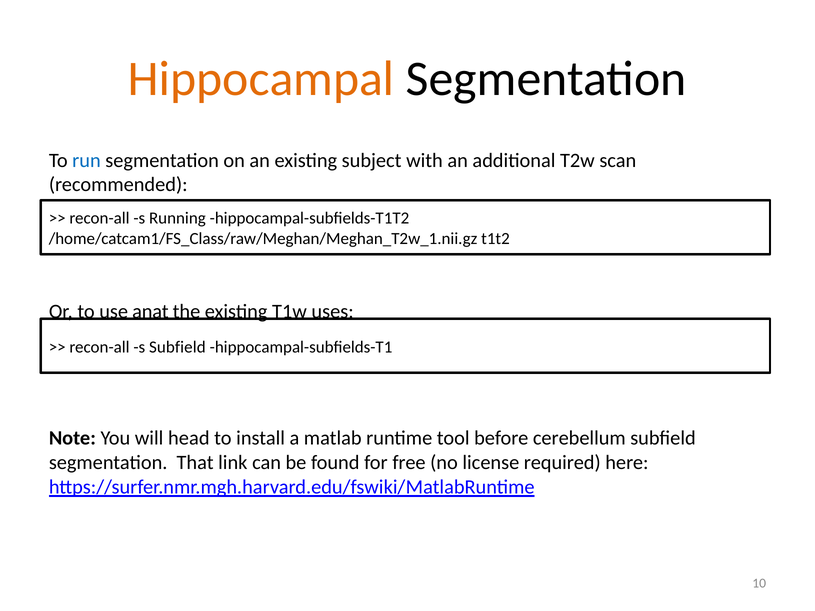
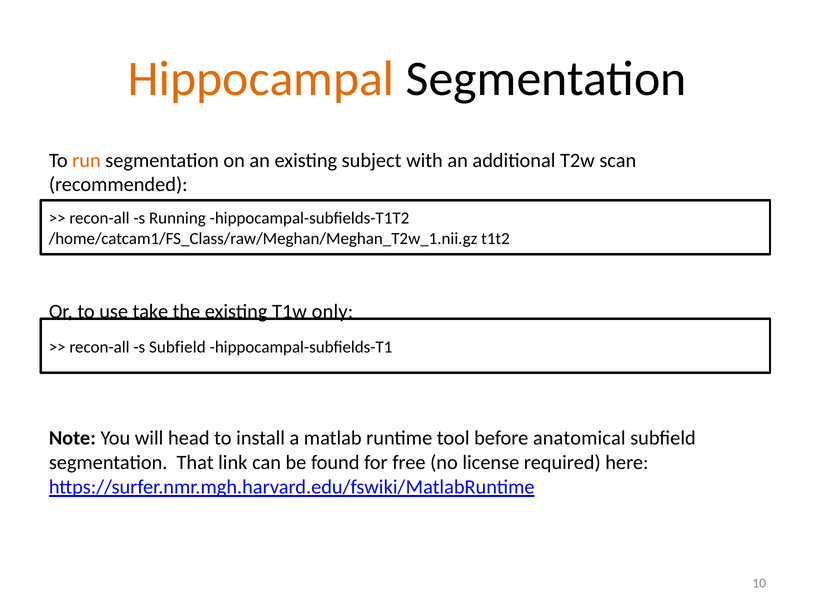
run colour: blue -> orange (86, 160)
anat: anat -> take (150, 312)
uses: uses -> only (332, 312)
cerebellum: cerebellum -> anatomical (579, 438)
